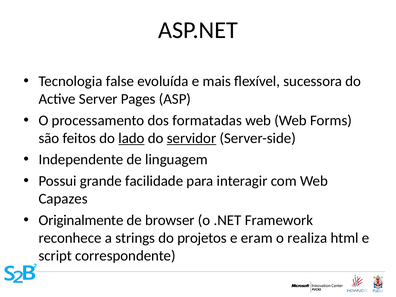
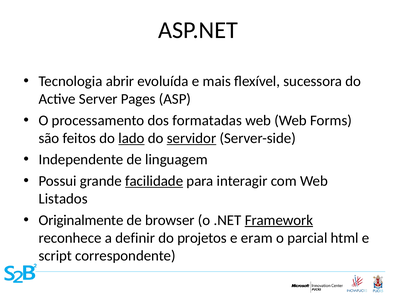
false: false -> abrir (120, 81)
facilidade underline: none -> present (154, 181)
Capazes: Capazes -> Listados (63, 199)
Framework underline: none -> present (279, 220)
strings: strings -> definir (135, 238)
realiza: realiza -> parcial (307, 238)
